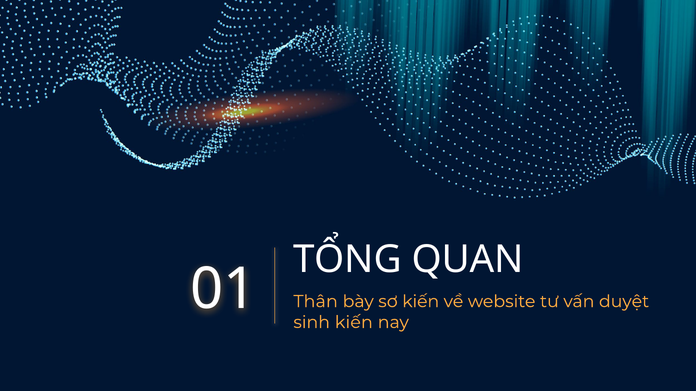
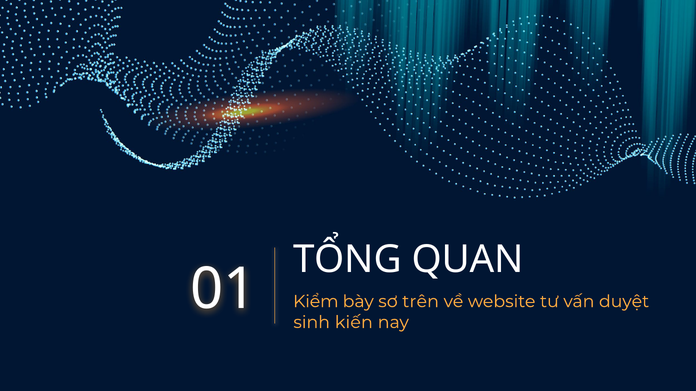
Thân: Thân -> Kiểm (316, 302)
sơ kiến: kiến -> trên (421, 302)
